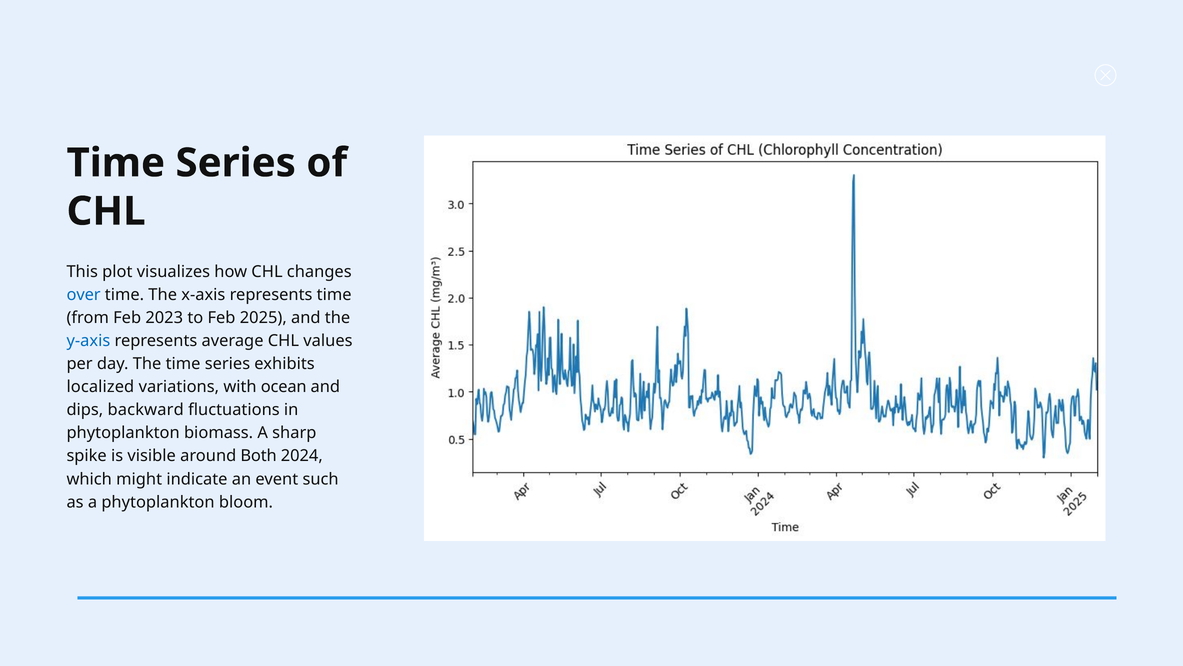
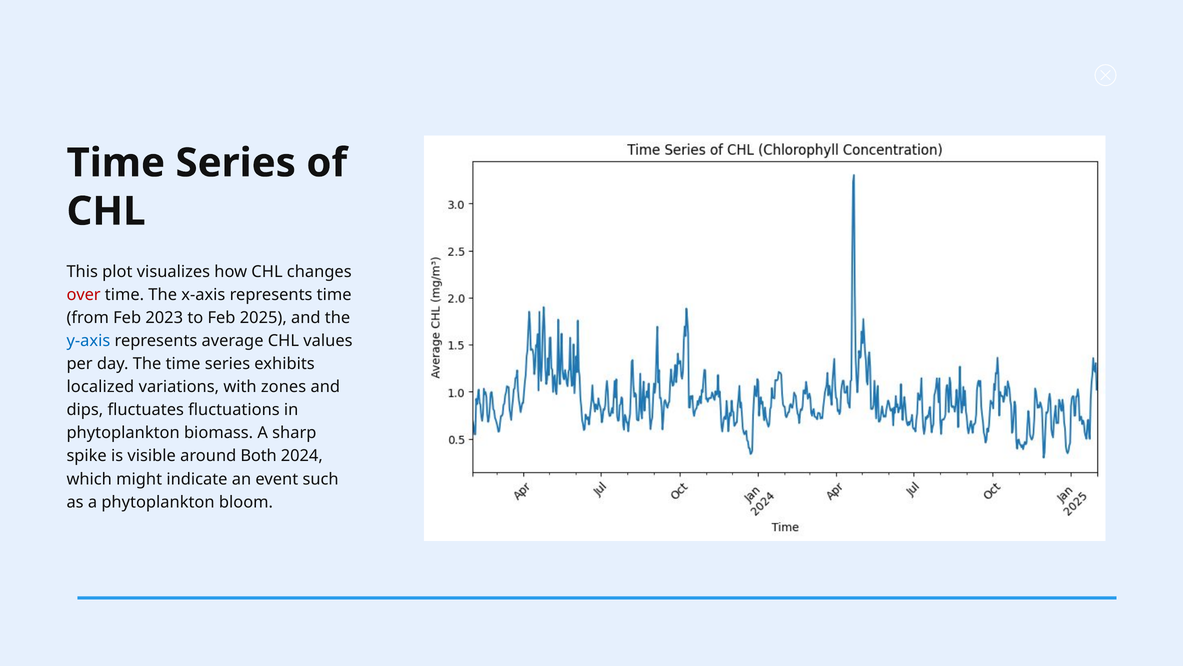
over colour: blue -> red (84, 295)
ocean: ocean -> zones (284, 387)
backward: backward -> fluctuates (146, 410)
